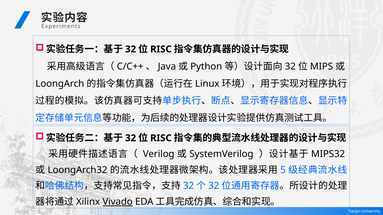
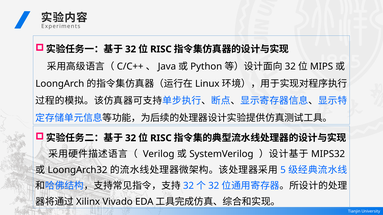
Vivado underline: present -> none (118, 202)
